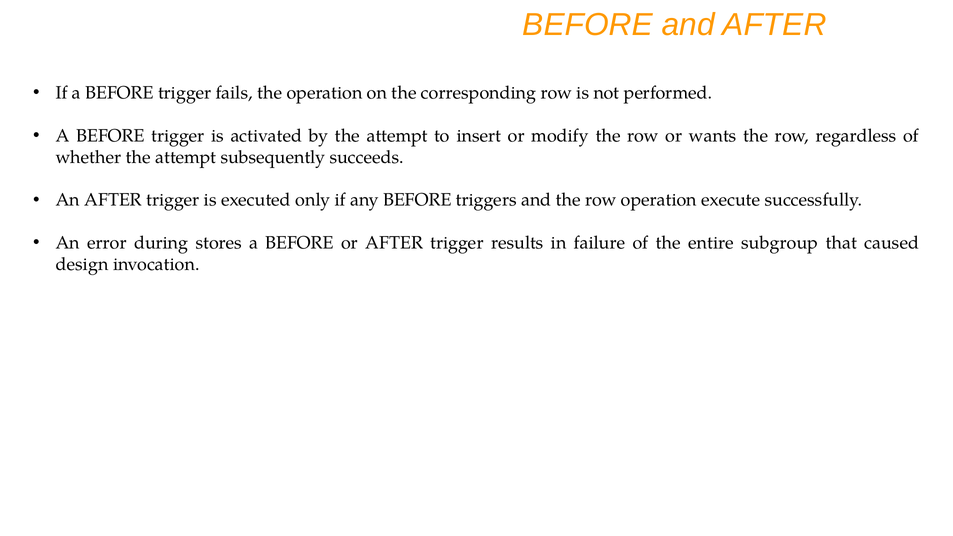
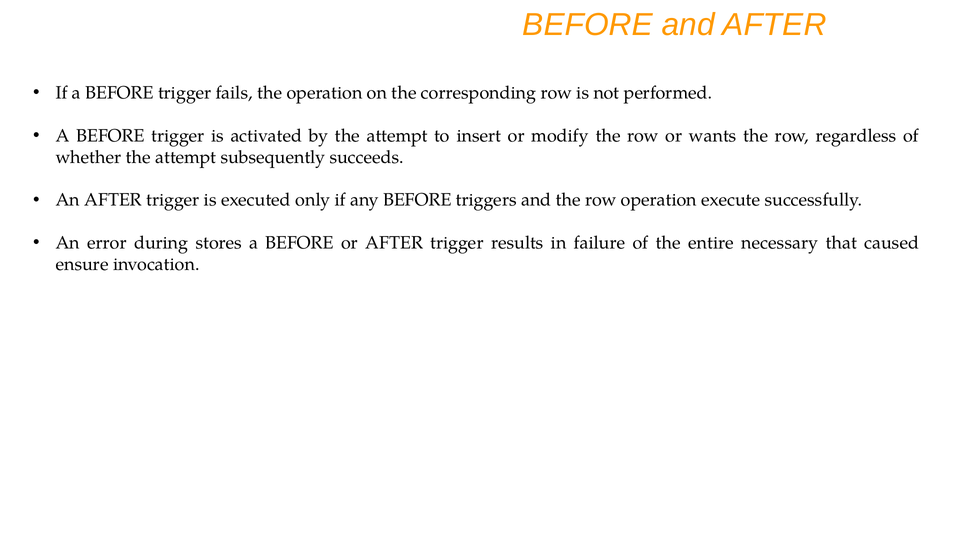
subgroup: subgroup -> necessary (780, 243)
design: design -> ensure (82, 264)
